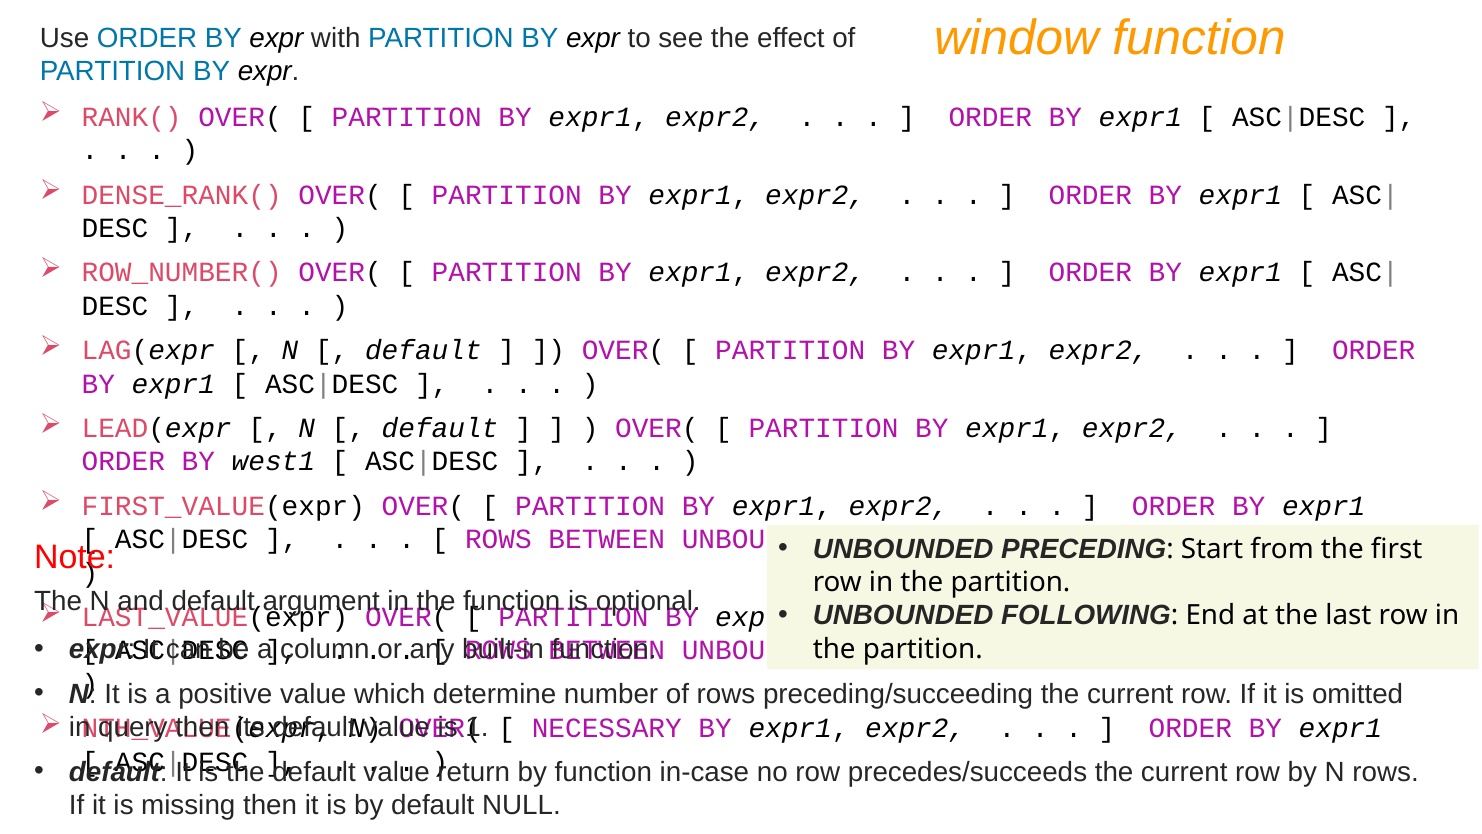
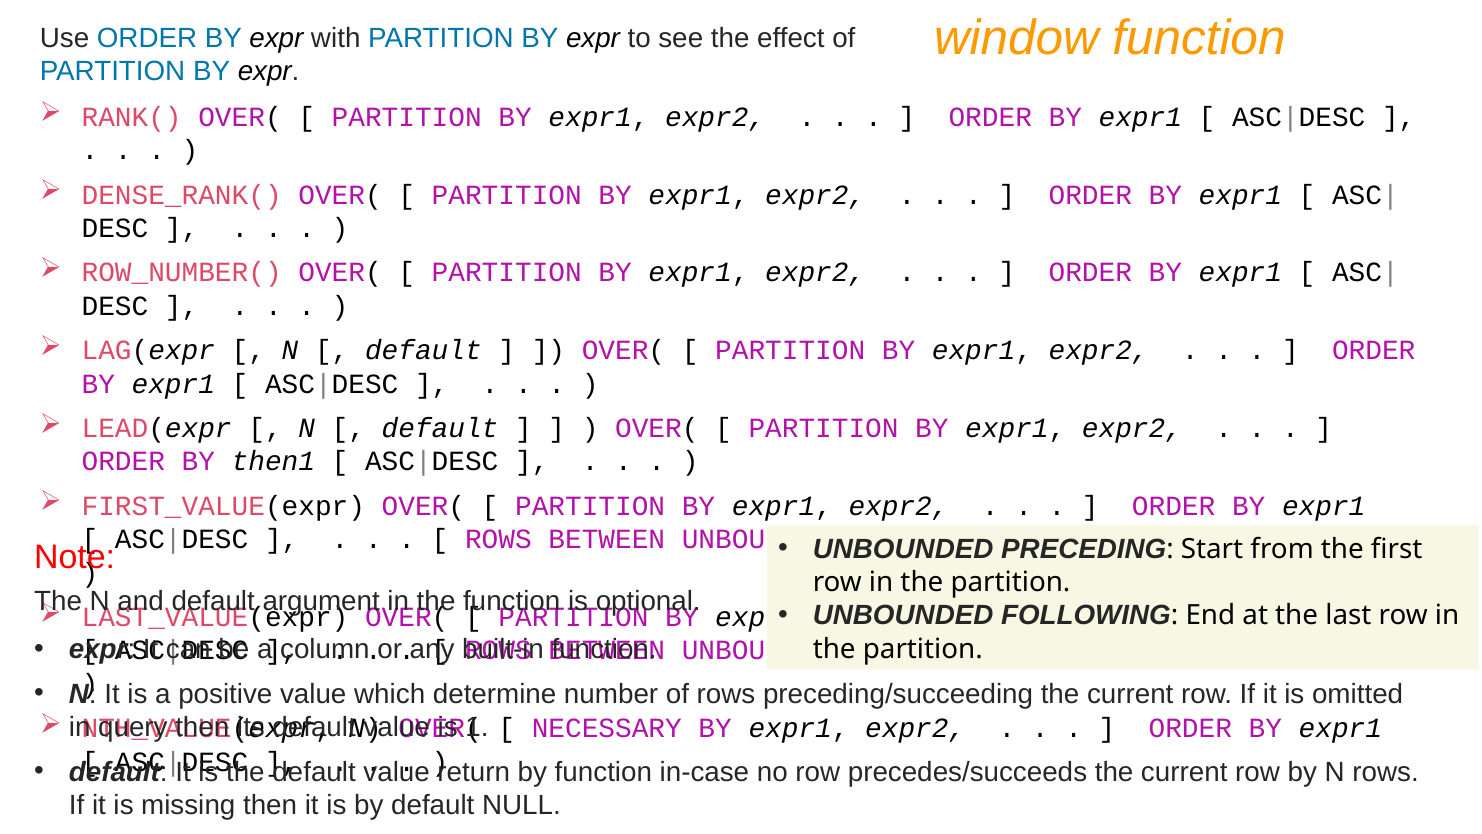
west1: west1 -> then1 (273, 462)
